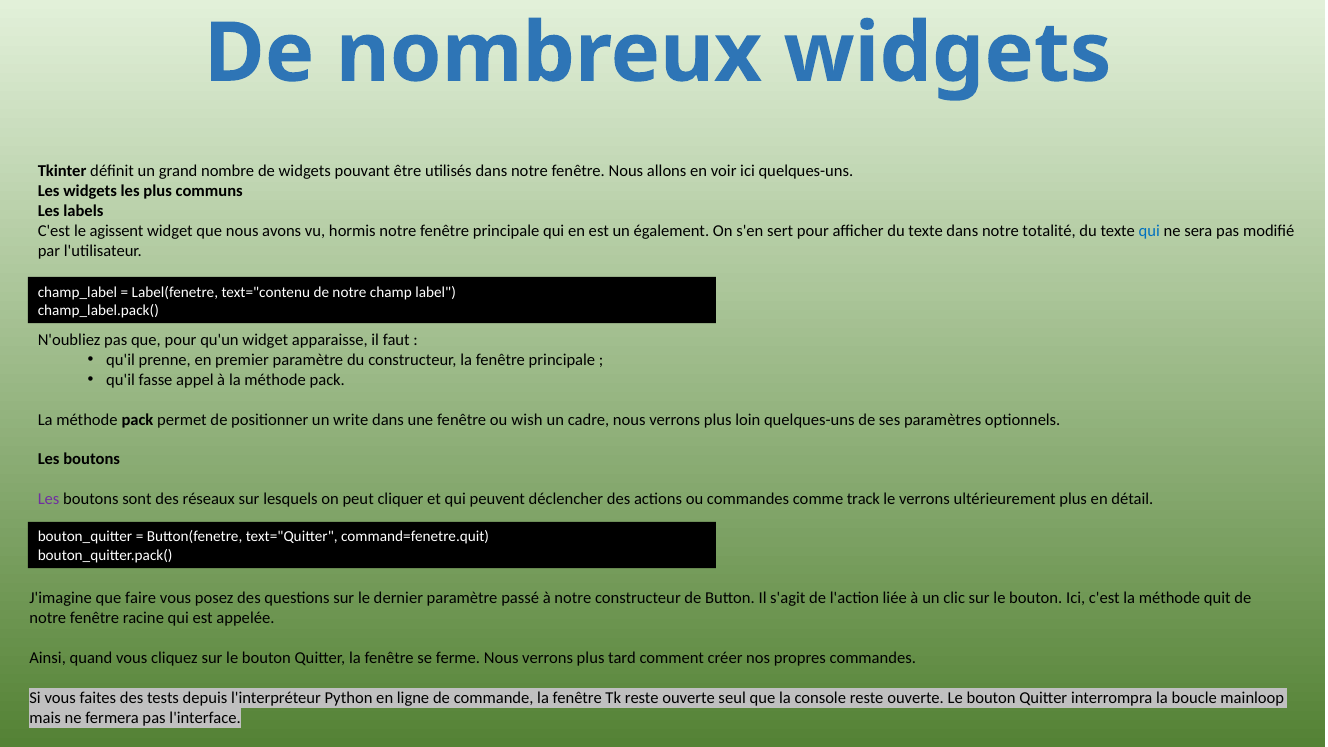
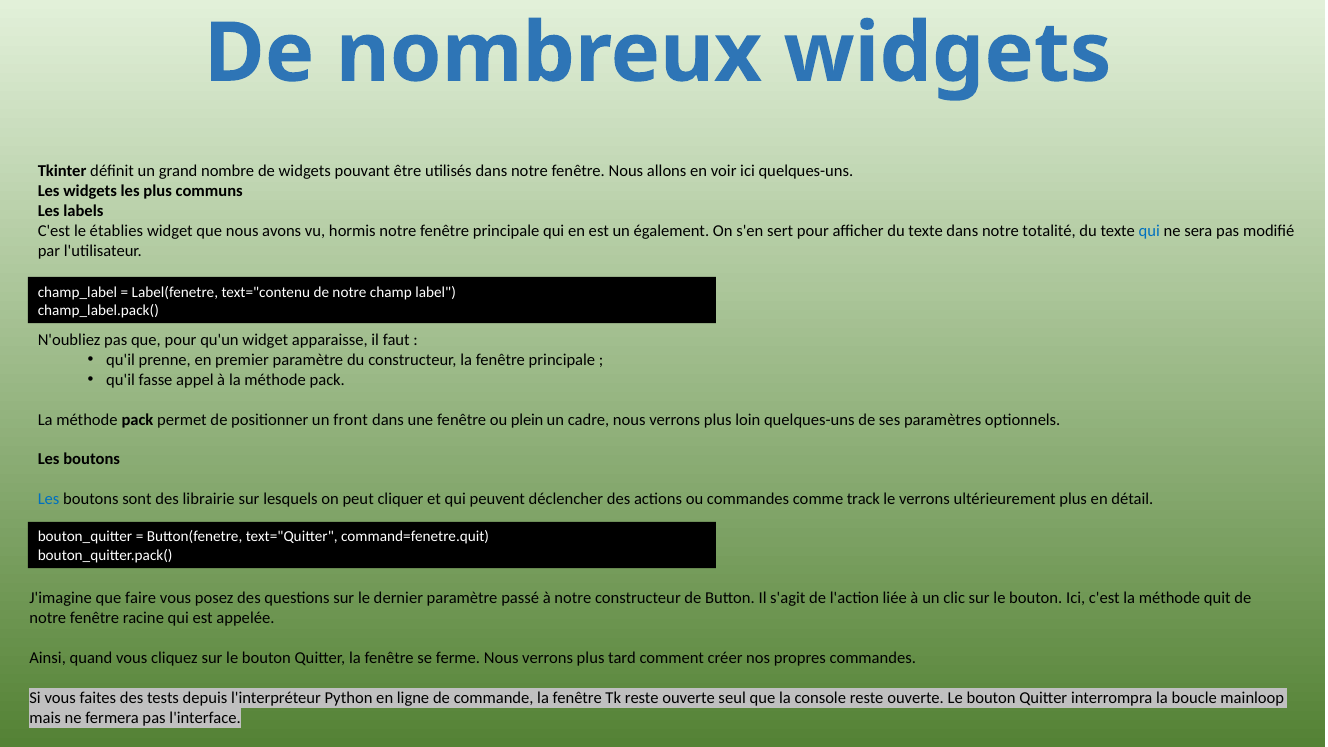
agissent: agissent -> établies (116, 231)
write: write -> front (351, 420)
wish: wish -> plein (527, 420)
Les colour: purple -> blue (49, 499)
réseaux: réseaux -> librairie (209, 499)
